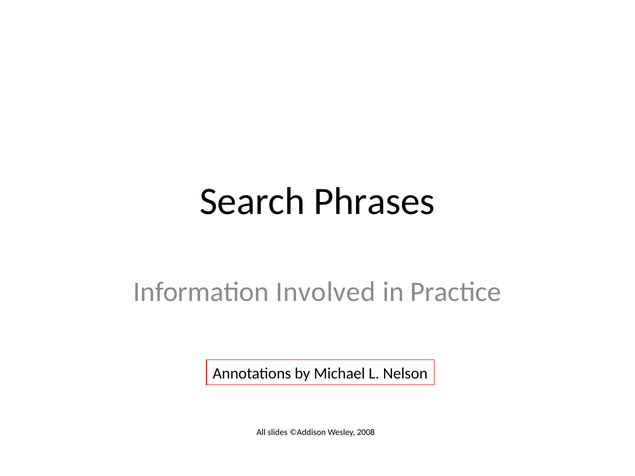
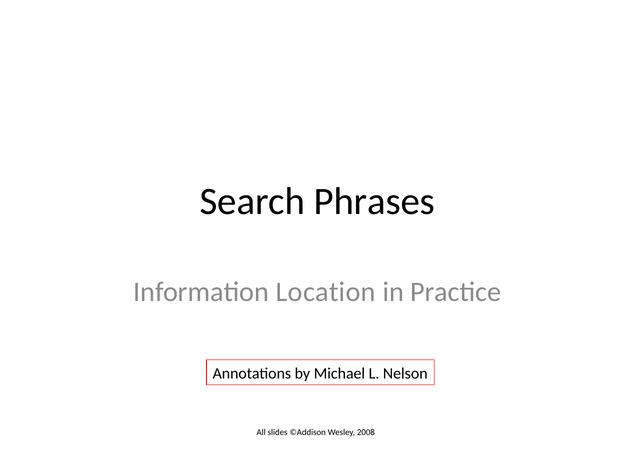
Involved: Involved -> Location (326, 292)
